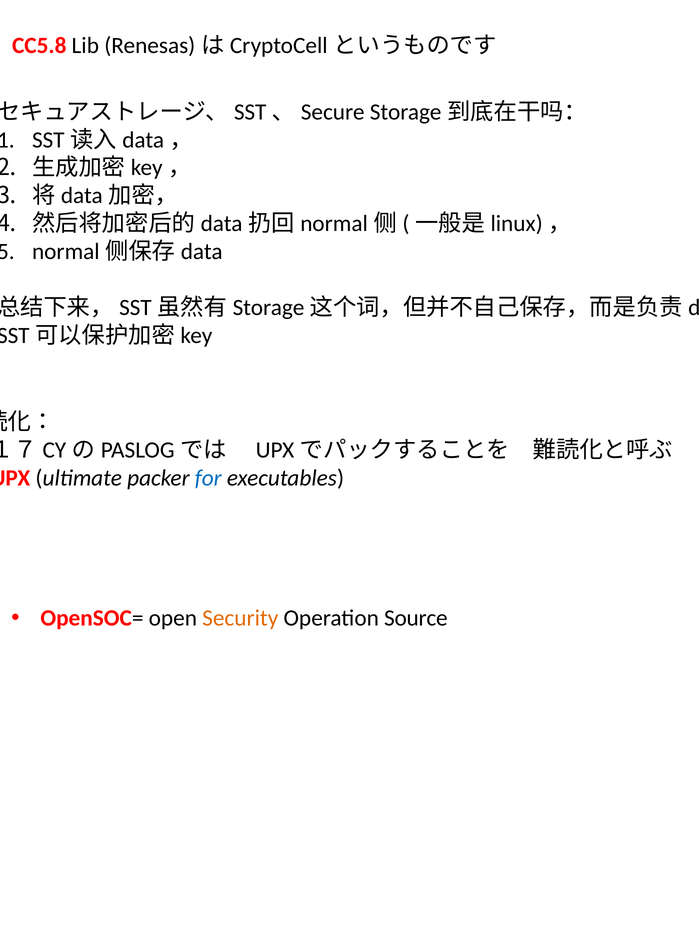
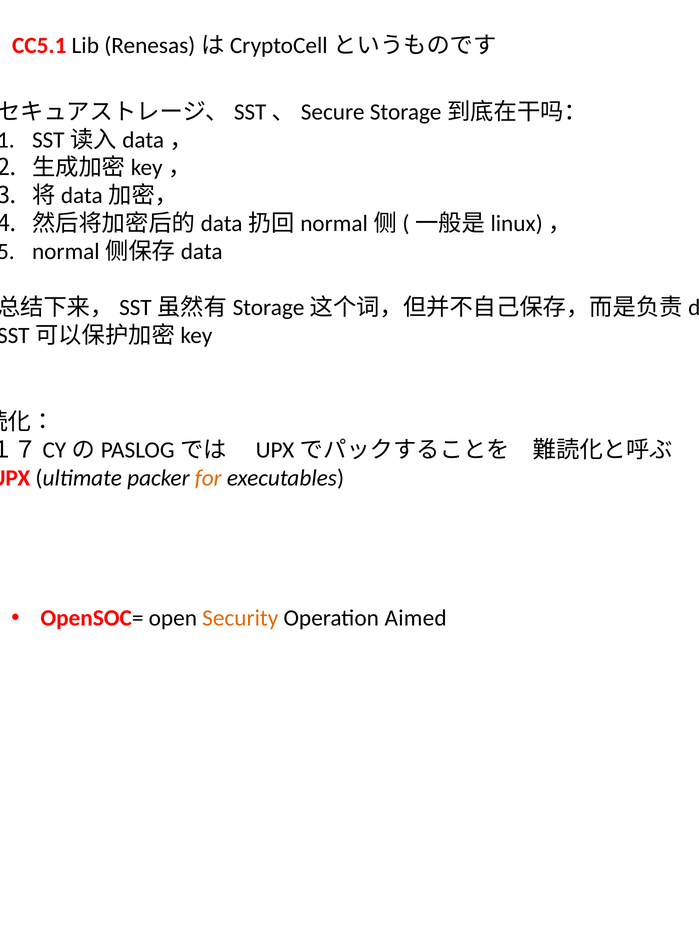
CC5.8: CC5.8 -> CC5.1 (39, 46)
for colour: blue -> orange (208, 478)
Source: Source -> Aimed (416, 618)
